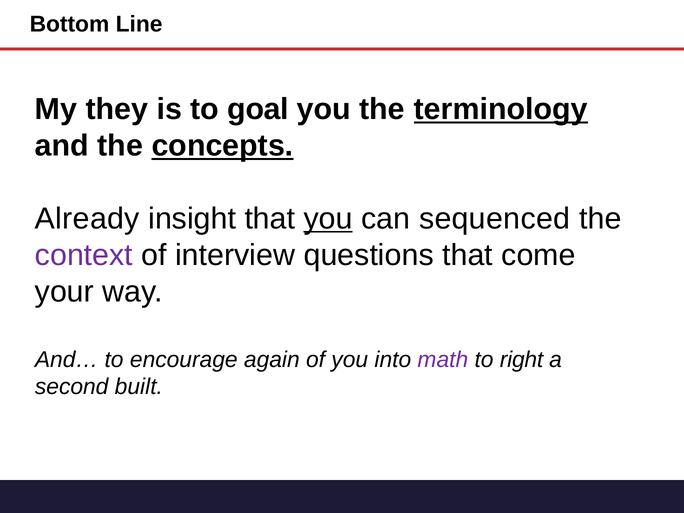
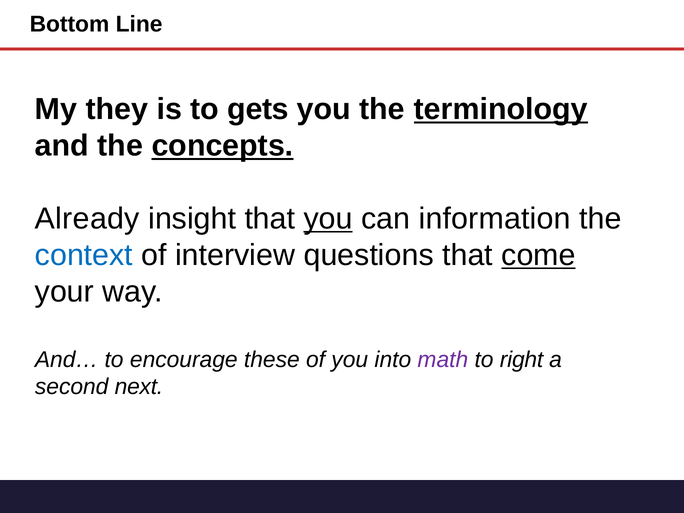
goal: goal -> gets (258, 109)
sequenced: sequenced -> information (495, 219)
context colour: purple -> blue (84, 255)
come underline: none -> present (539, 255)
again: again -> these (272, 360)
built: built -> next (139, 387)
